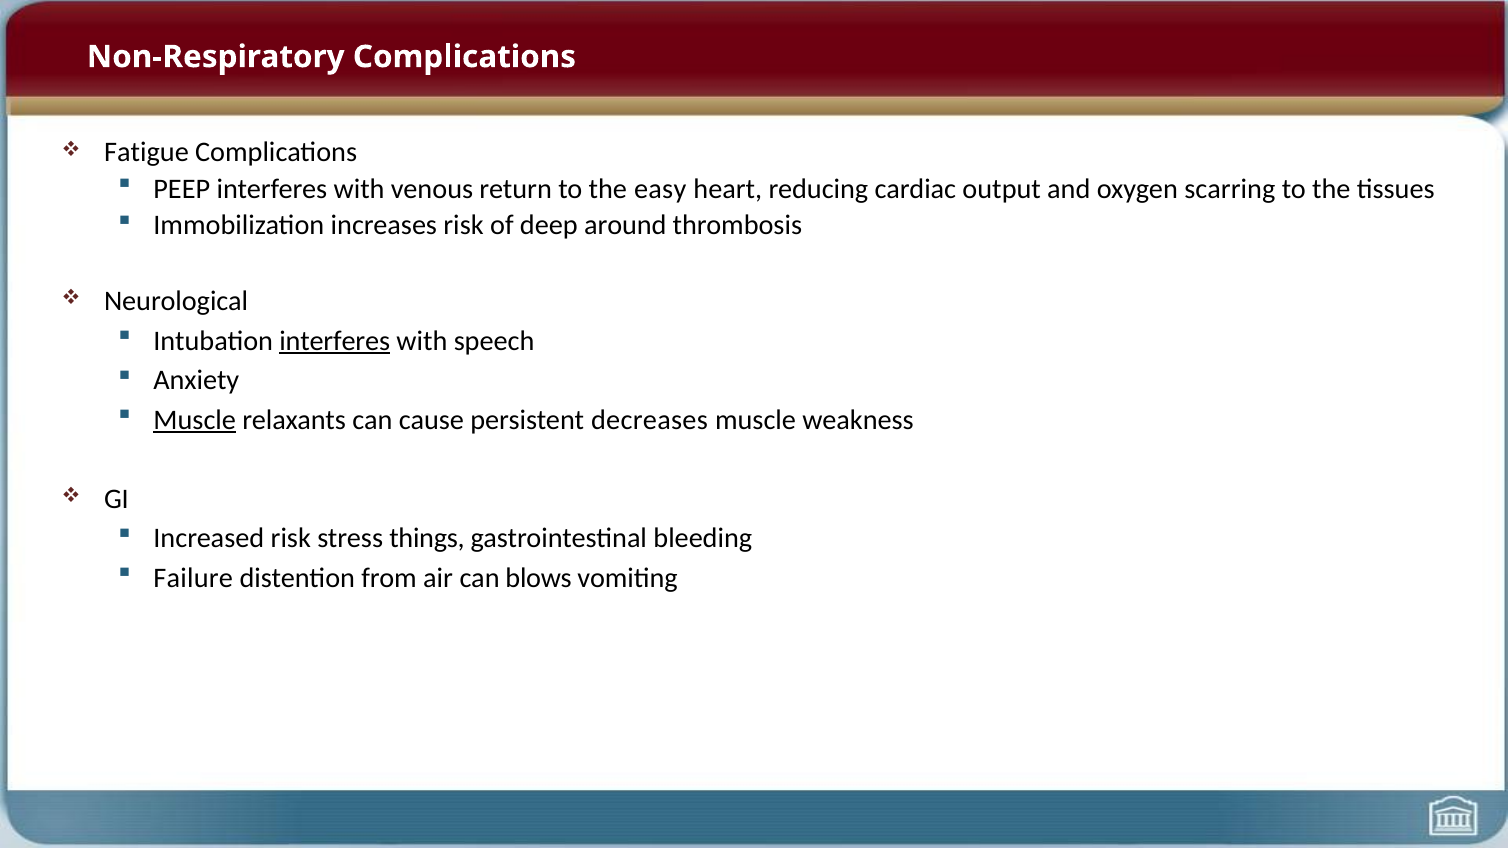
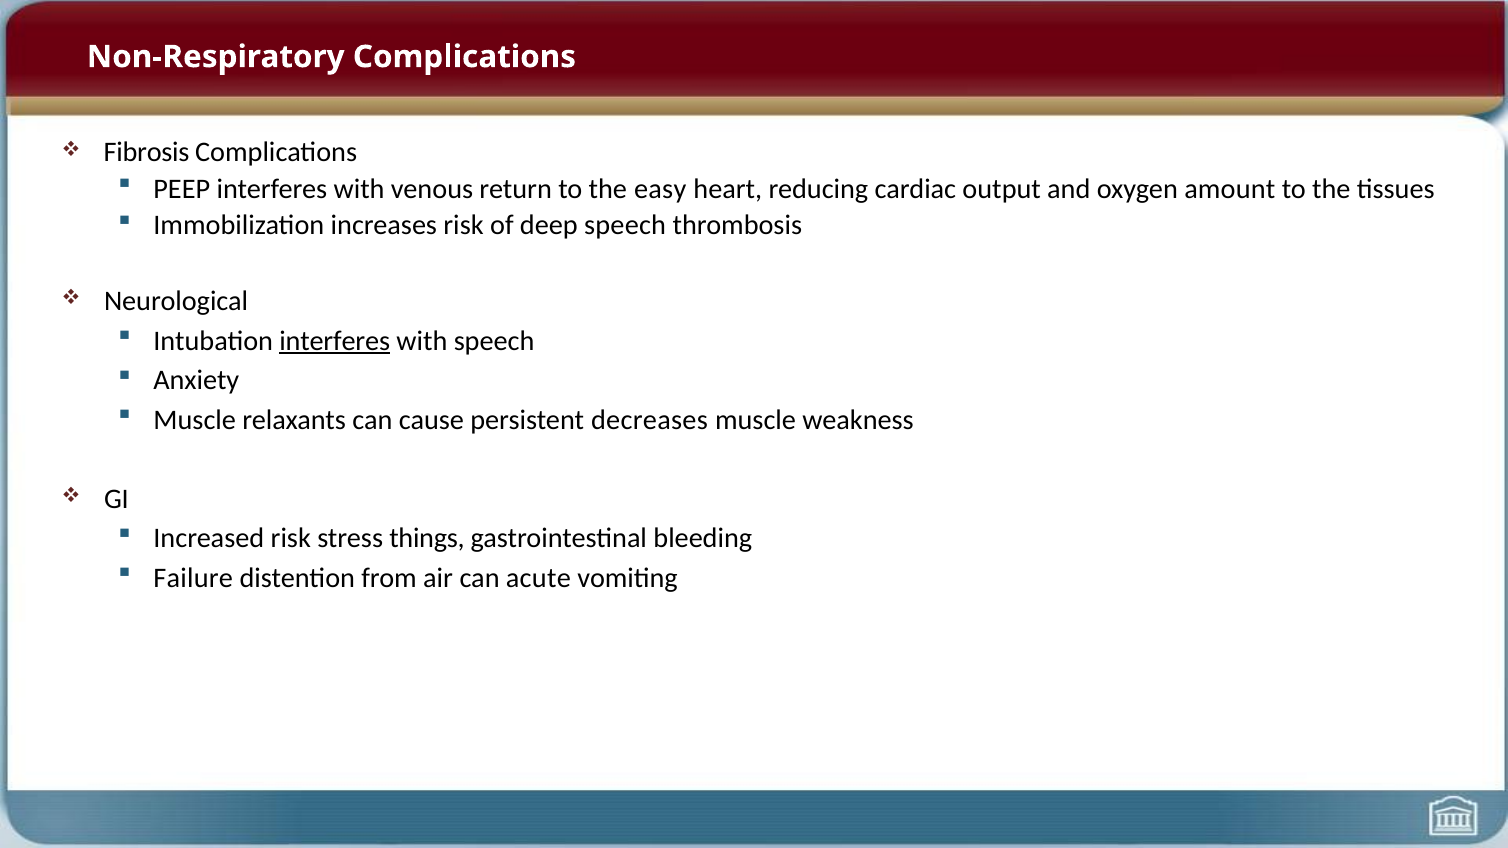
Fatigue: Fatigue -> Fibrosis (147, 153)
scarring: scarring -> amount (1230, 189)
deep around: around -> speech (625, 225)
Muscle underline: present -> none (195, 420)
blows: blows -> acute (538, 578)
